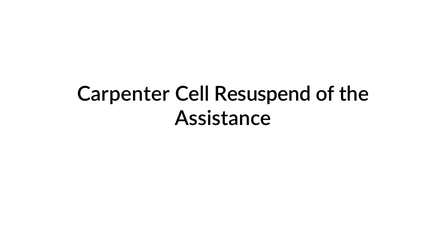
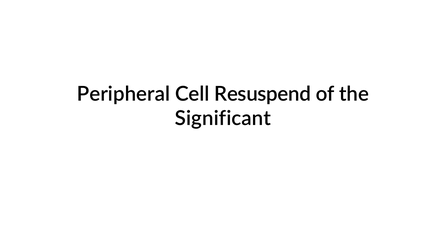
Carpenter: Carpenter -> Peripheral (123, 94)
Assistance: Assistance -> Significant (223, 119)
